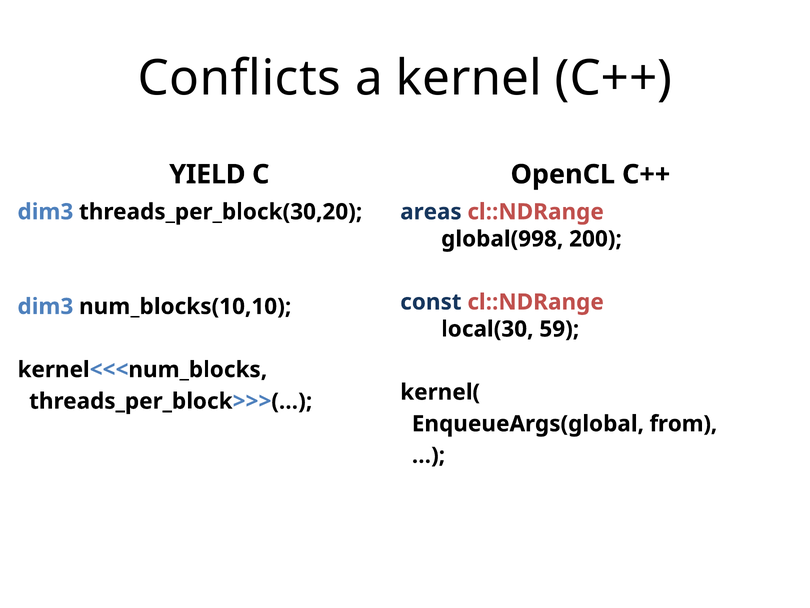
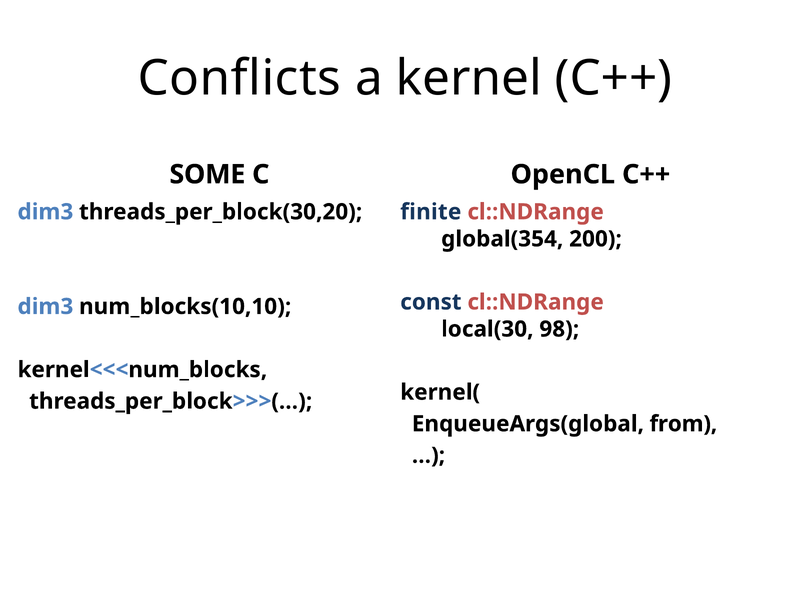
YIELD: YIELD -> SOME (207, 174)
areas: areas -> finite (431, 212)
global(998: global(998 -> global(354 (502, 239)
59: 59 -> 98 (559, 329)
